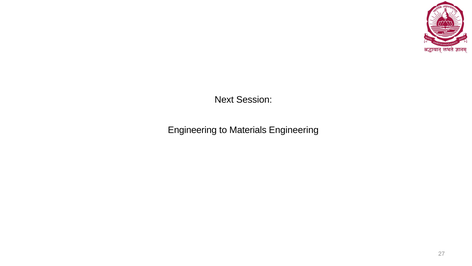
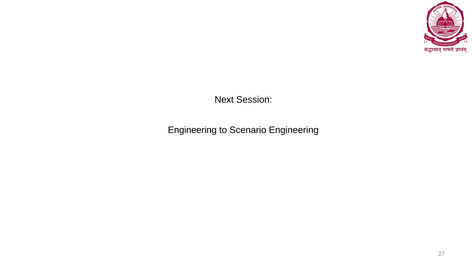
Materials: Materials -> Scenario (248, 130)
